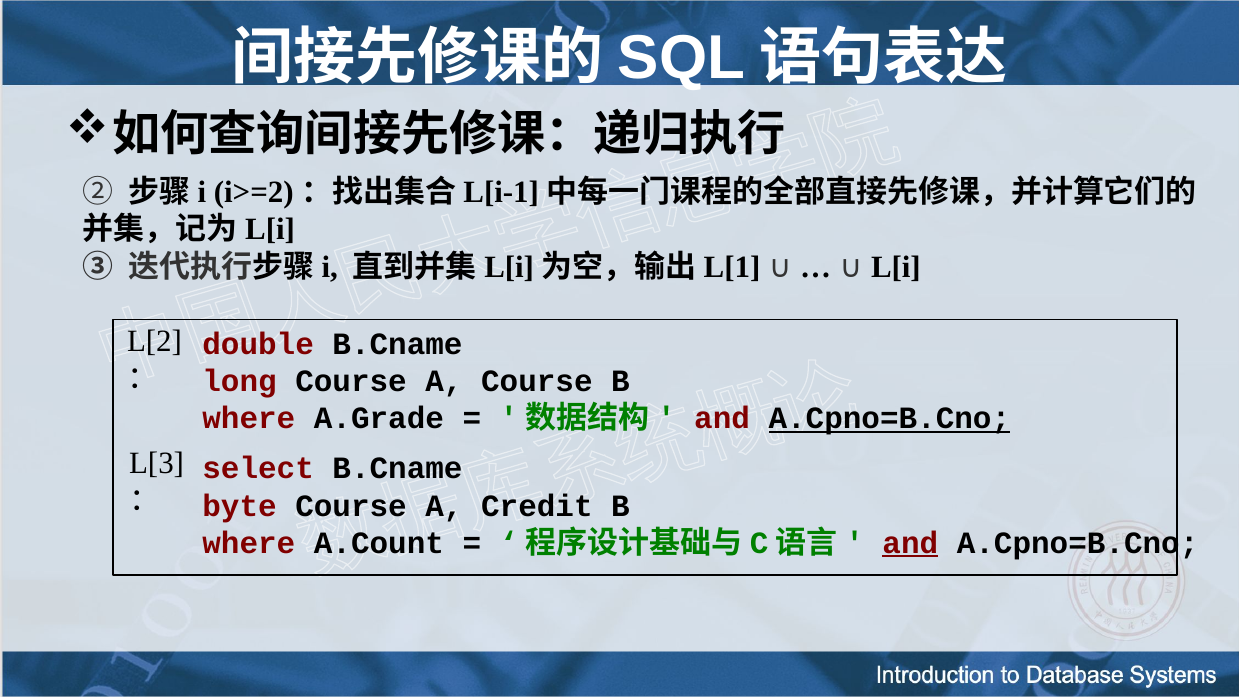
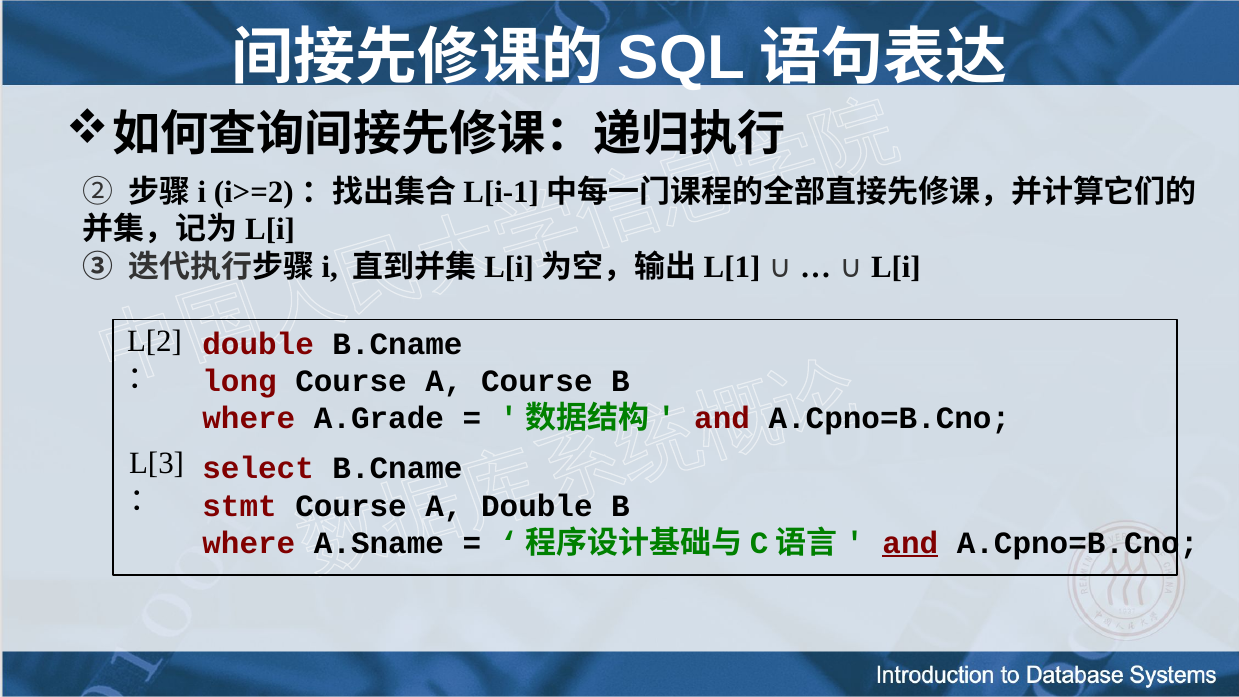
A.Cpno=B.Cno underline: present -> none (889, 418)
byte: byte -> stmt (240, 506)
A Credit: Credit -> Double (537, 506)
A.Count: A.Count -> A.Sname (379, 543)
